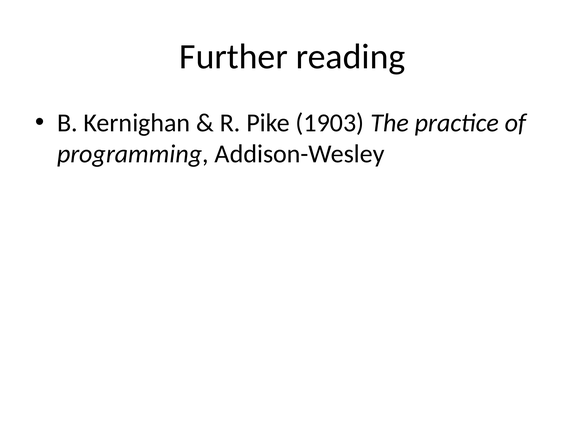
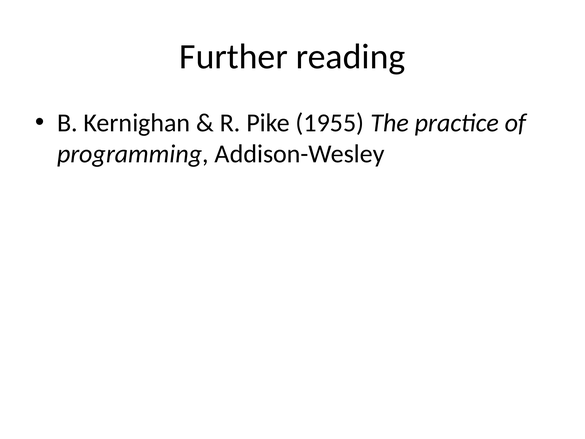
1903: 1903 -> 1955 (330, 123)
